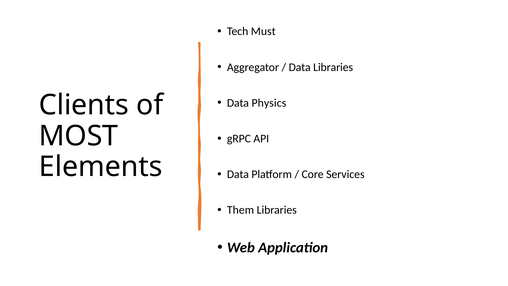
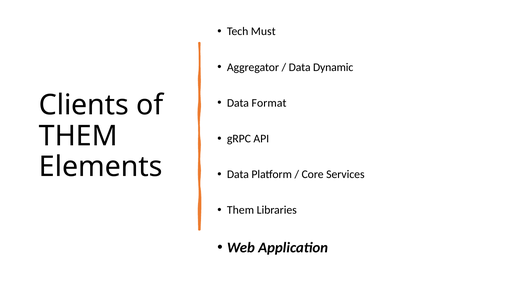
Data Libraries: Libraries -> Dynamic (333, 67)
Physics: Physics -> Format (269, 103)
MOST: MOST -> THEM (78, 136)
